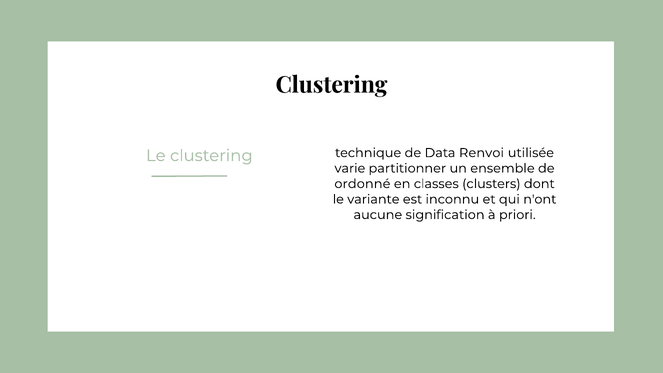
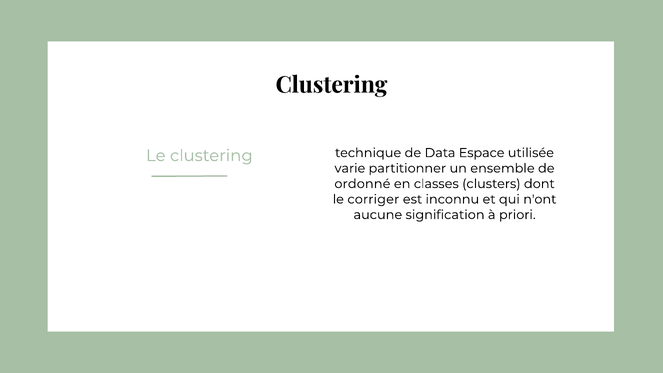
Renvoi: Renvoi -> Espace (482, 153)
variante: variante -> corriger (373, 199)
